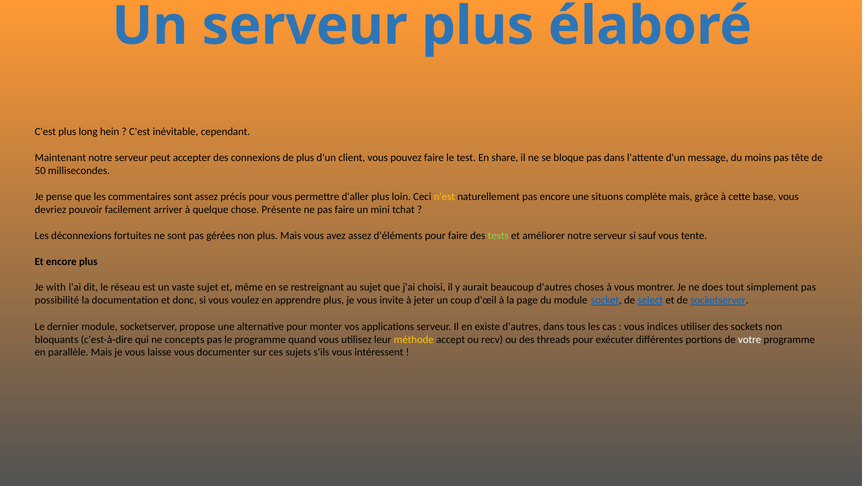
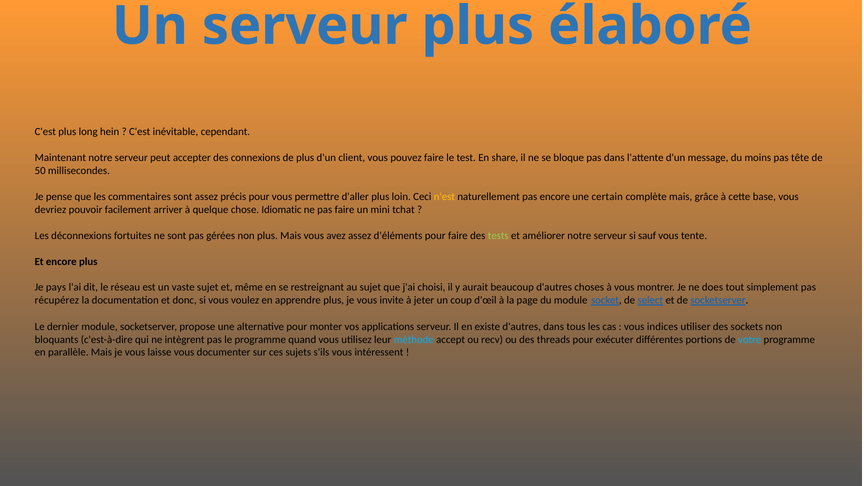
situons: situons -> certain (607, 197)
Présente: Présente -> Idiomatic (281, 210)
with: with -> pays (56, 287)
possibilité: possibilité -> récupérez (57, 300)
concepts: concepts -> intègrent (185, 339)
méthode colour: yellow -> light blue (414, 339)
votre colour: white -> light blue (750, 339)
